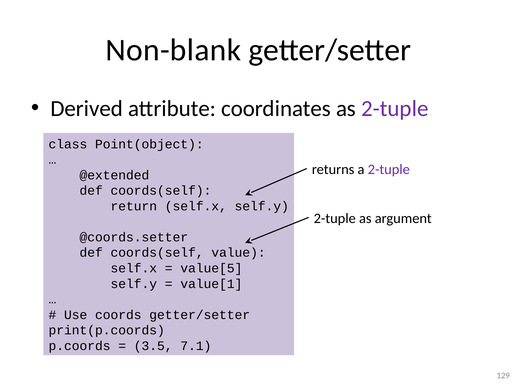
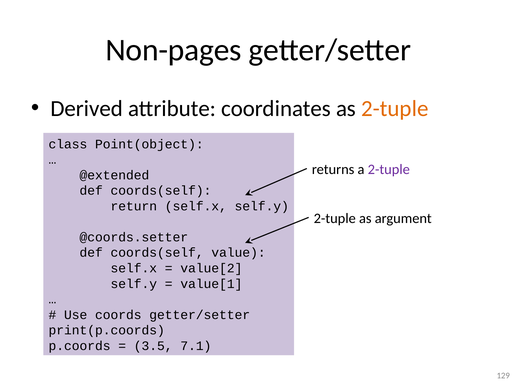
Non-blank: Non-blank -> Non-pages (174, 50)
2-tuple colour: purple -> orange (395, 108)
value[5: value[5 -> value[2 (211, 268)
